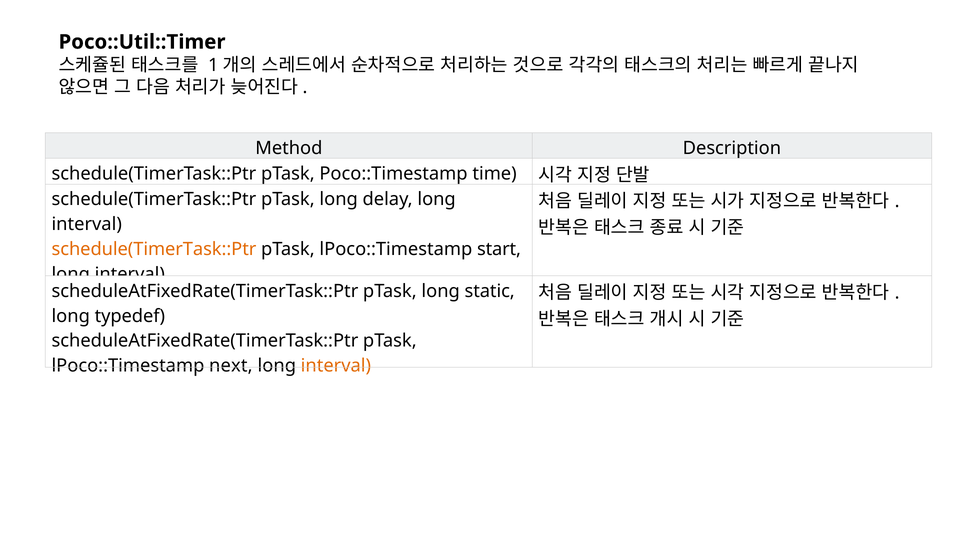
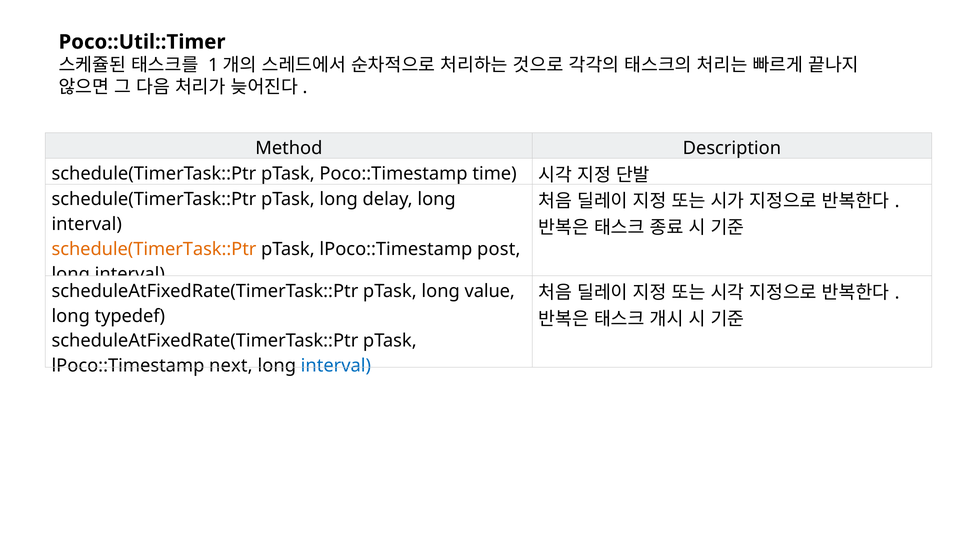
start: start -> post (499, 249)
static: static -> value (490, 291)
interval colour: orange -> blue (336, 366)
